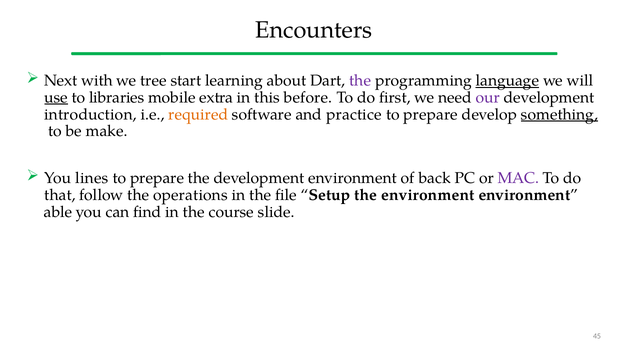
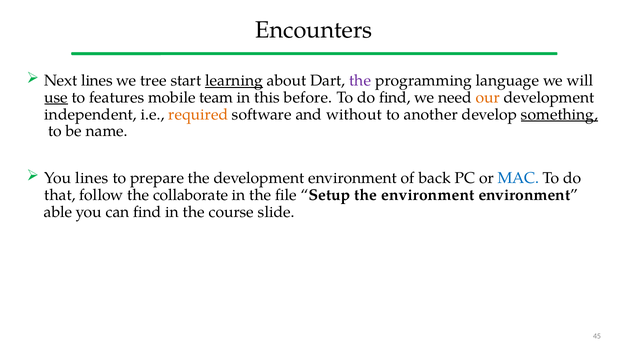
Next with: with -> lines (97, 81)
learning underline: none -> present (234, 81)
language underline: present -> none (507, 81)
libraries: libraries -> features (117, 97)
extra: extra -> team (216, 97)
do first: first -> find (395, 97)
our colour: purple -> orange (488, 97)
introduction: introduction -> independent (91, 114)
practice: practice -> without (354, 114)
prepare: prepare -> another (431, 114)
make: make -> name (107, 131)
MAC colour: purple -> blue (518, 178)
operations: operations -> collaborate (191, 195)
